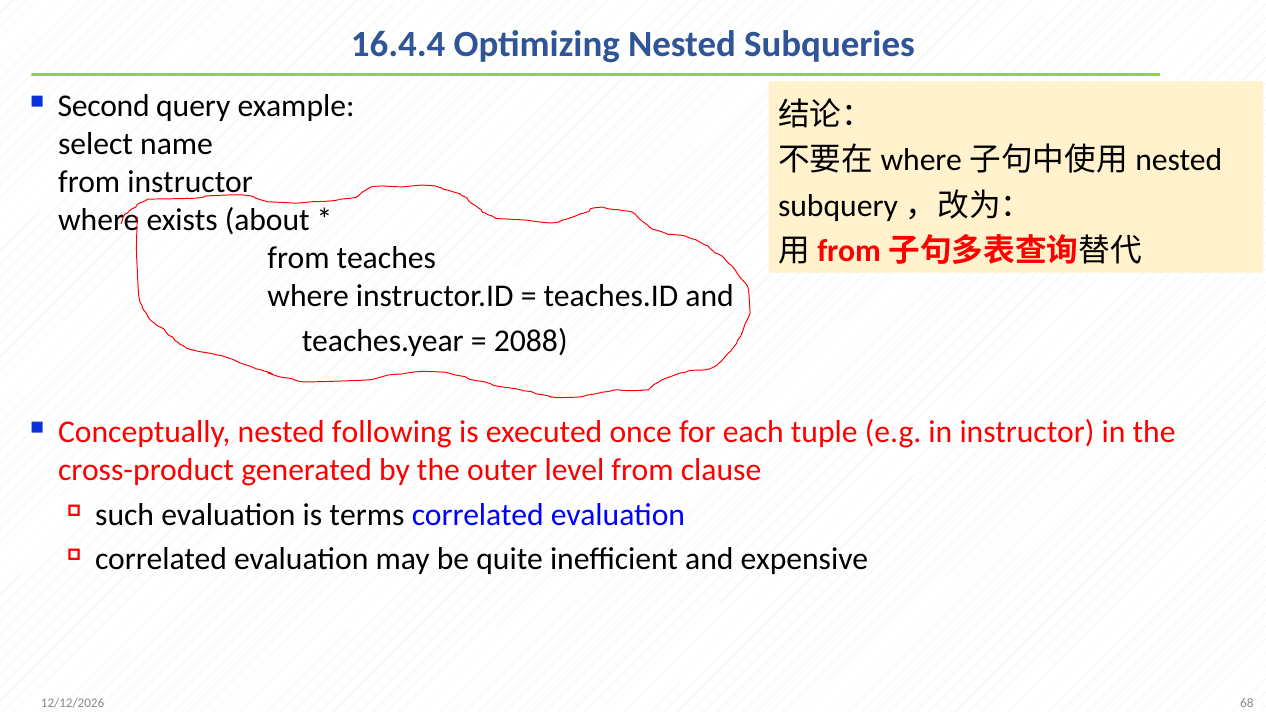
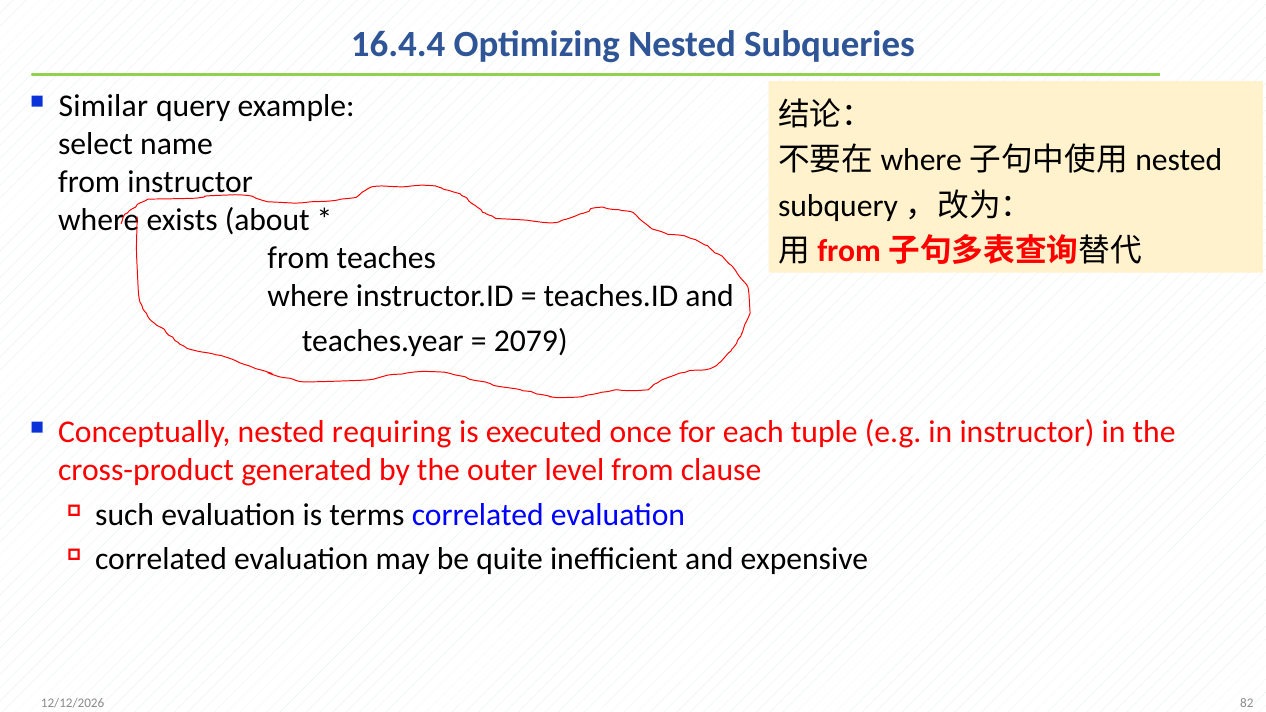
Second: Second -> Similar (103, 106)
2088: 2088 -> 2079 (531, 341)
following: following -> requiring (392, 432)
68: 68 -> 82 (1247, 703)
